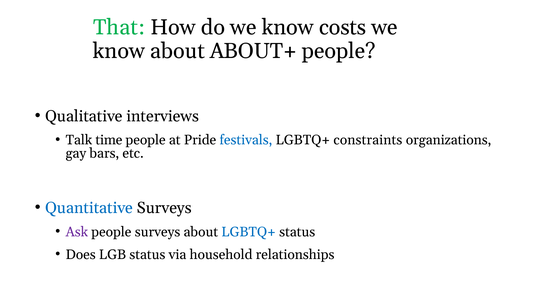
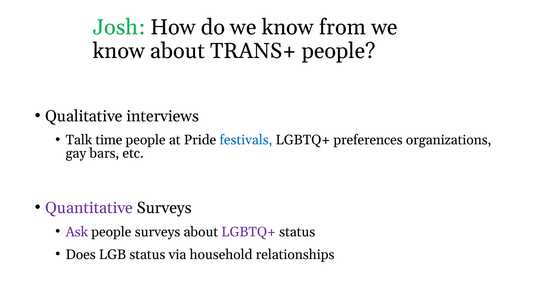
That: That -> Josh (119, 27)
costs: costs -> from (343, 27)
ABOUT+: ABOUT+ -> TRANS+ (253, 51)
constraints: constraints -> preferences (368, 140)
Quantitative colour: blue -> purple (89, 208)
LGBTQ+ colour: blue -> purple (249, 232)
